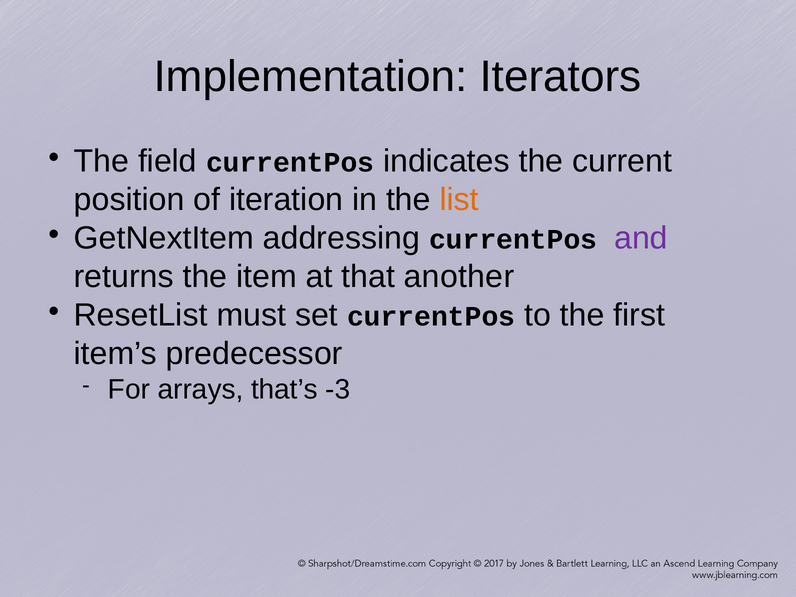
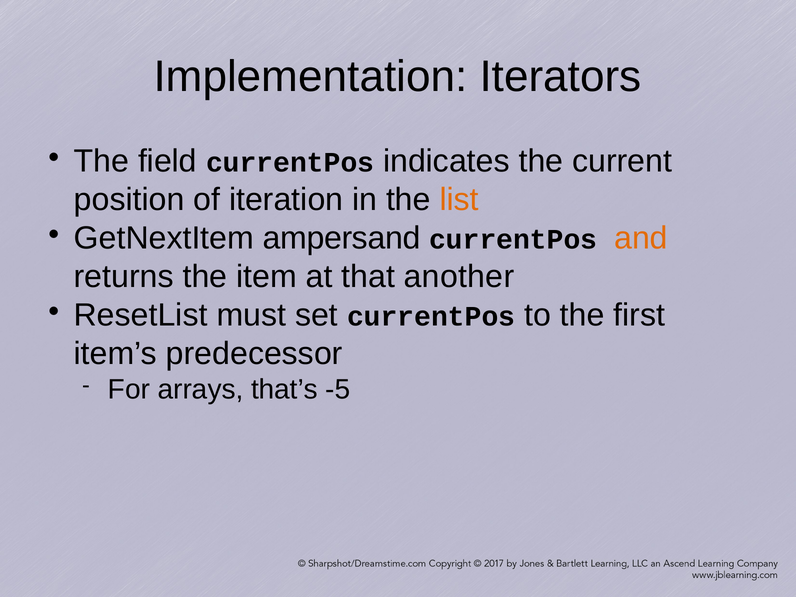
addressing: addressing -> ampersand (342, 238)
and colour: purple -> orange (641, 238)
-3: -3 -> -5 (338, 390)
